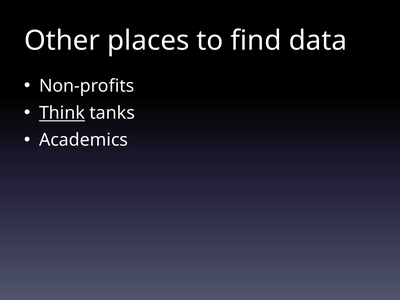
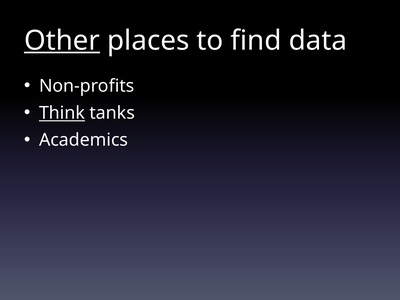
Other underline: none -> present (62, 41)
